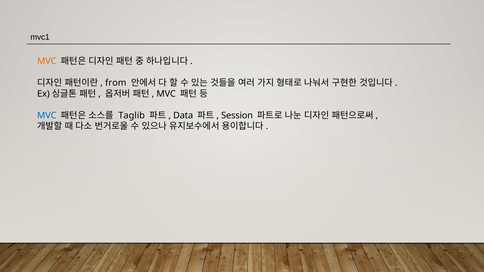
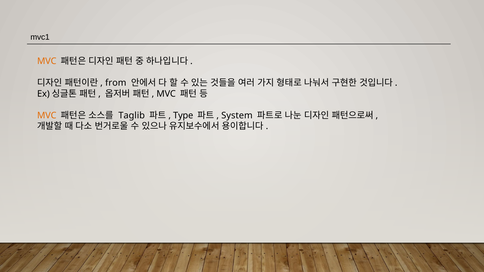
MVC colour: blue -> orange (47, 116)
Data: Data -> Type (183, 116)
Session: Session -> System (237, 116)
